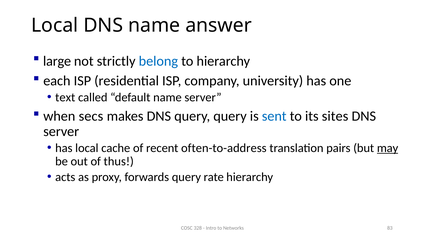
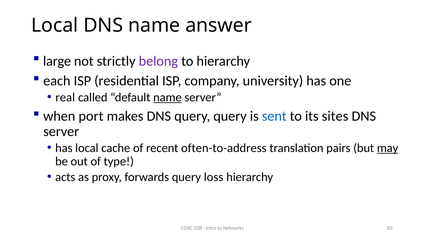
belong colour: blue -> purple (158, 61)
text: text -> real (65, 97)
name underline: none -> present (167, 97)
secs: secs -> port (91, 116)
thus: thus -> type (119, 161)
rate: rate -> loss (214, 177)
